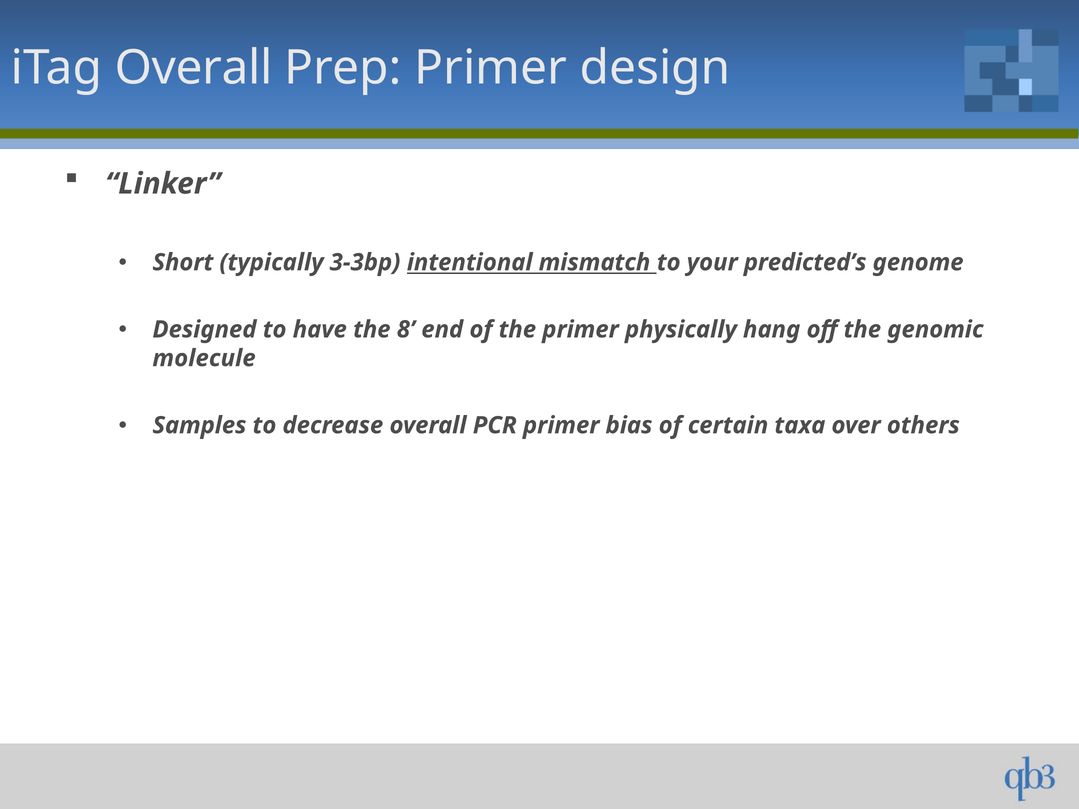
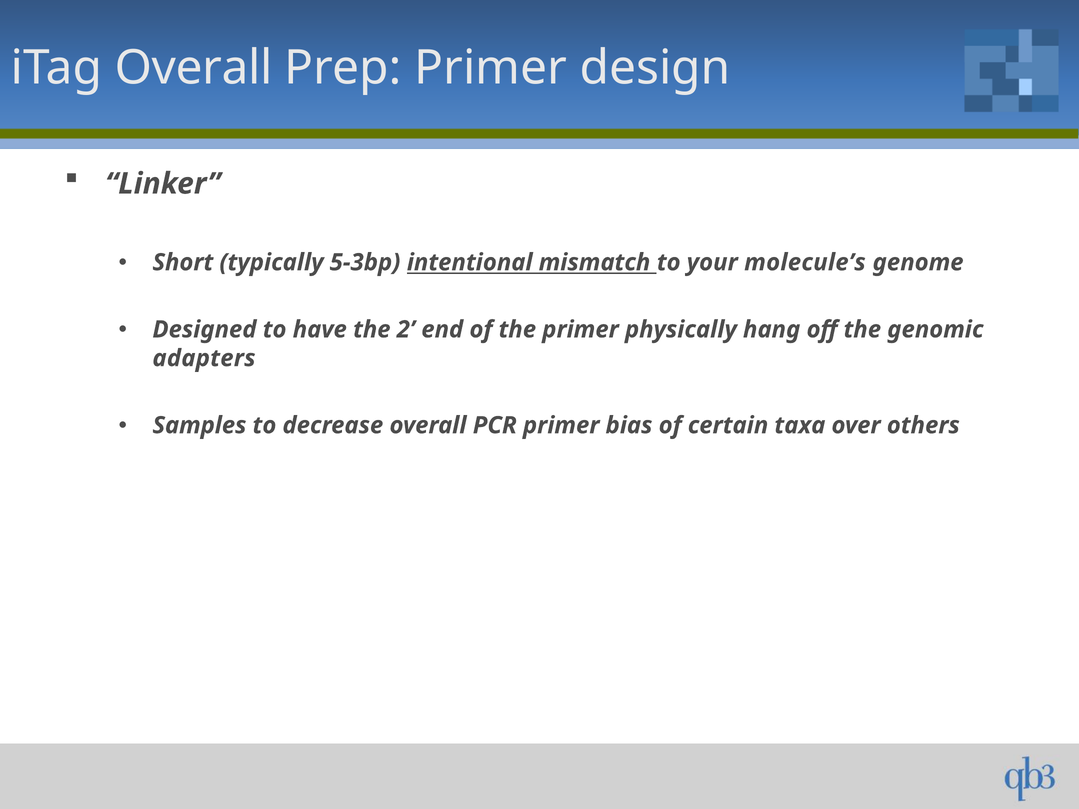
3-3bp: 3-3bp -> 5-3bp (365, 262)
predicted’s: predicted’s -> molecule’s (805, 262)
8: 8 -> 2 (406, 330)
molecule: molecule -> adapters (204, 358)
